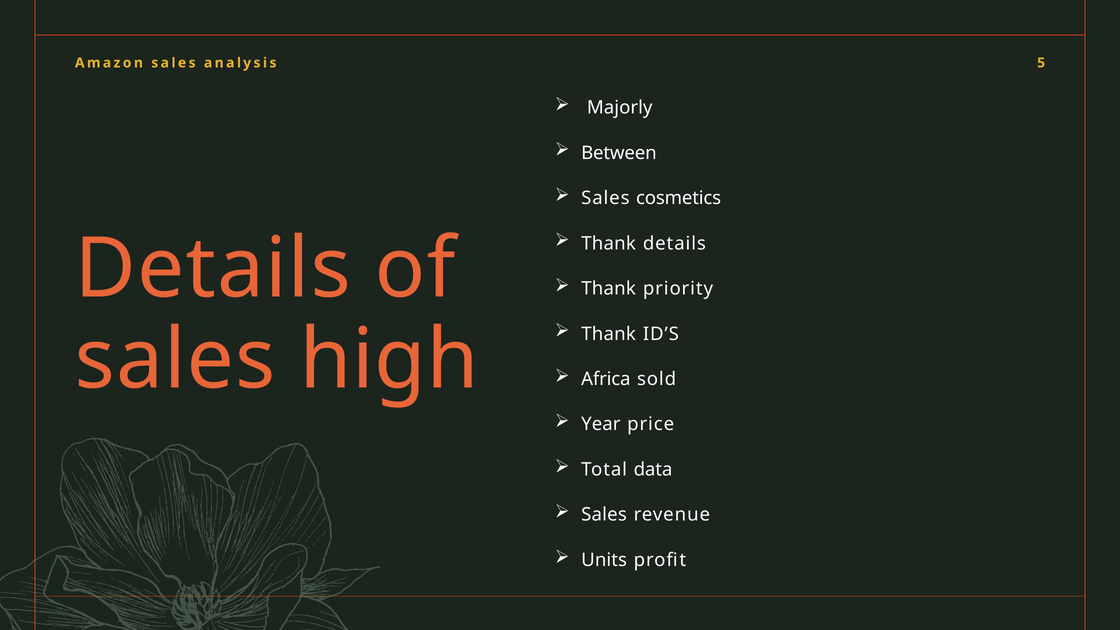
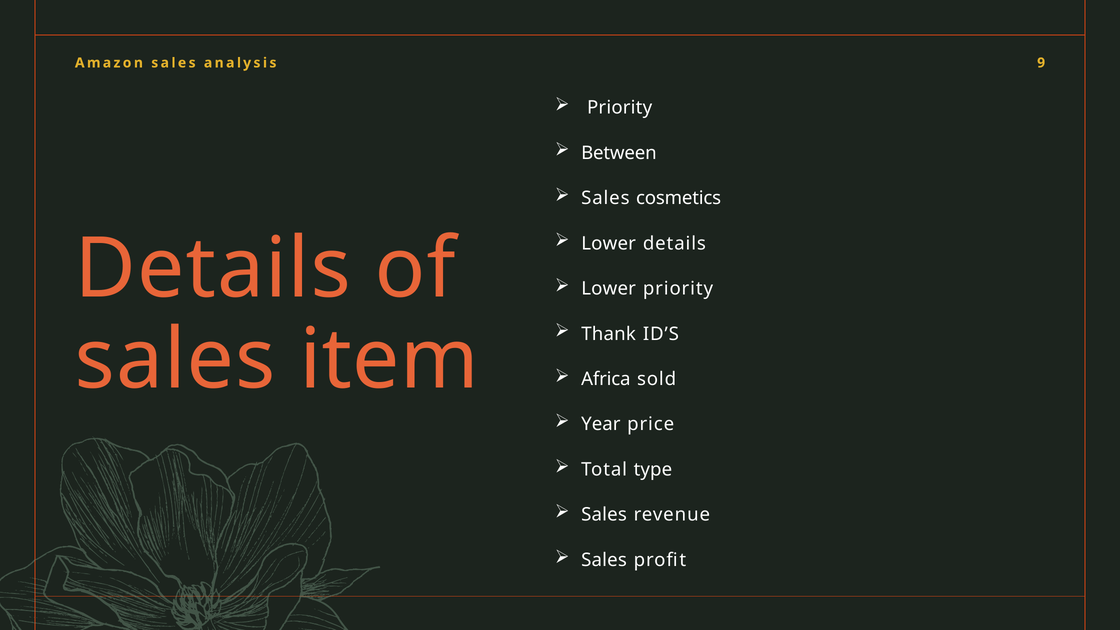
5: 5 -> 9 (1041, 63)
Majorly: Majorly -> Priority (620, 108)
Thank: Thank -> Lower (609, 243)
Thank: Thank -> Lower (609, 289)
high: high -> item (389, 360)
data: data -> type (653, 470)
Units: Units -> Sales (604, 560)
